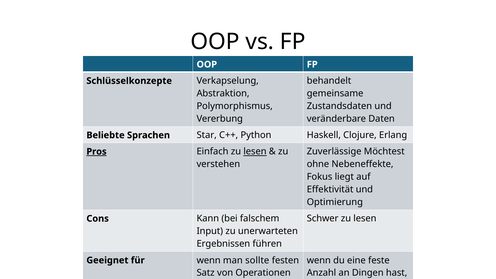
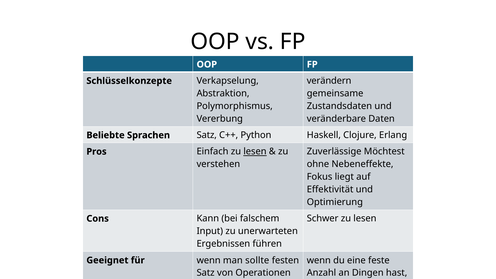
behandelt: behandelt -> verändern (329, 81)
Sprachen Star: Star -> Satz (207, 135)
Pros underline: present -> none (96, 152)
